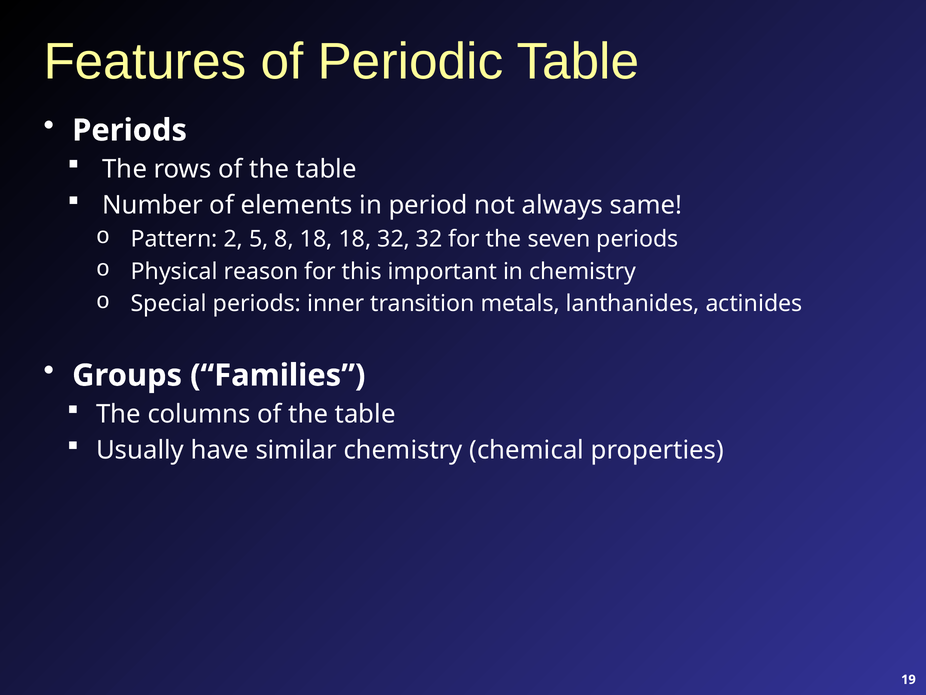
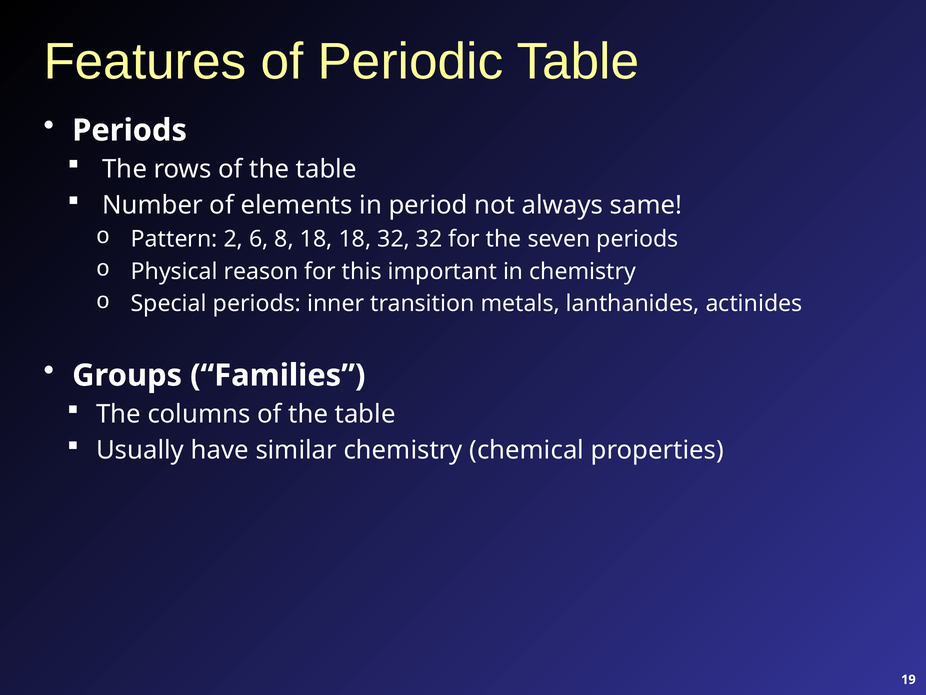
5: 5 -> 6 (259, 239)
